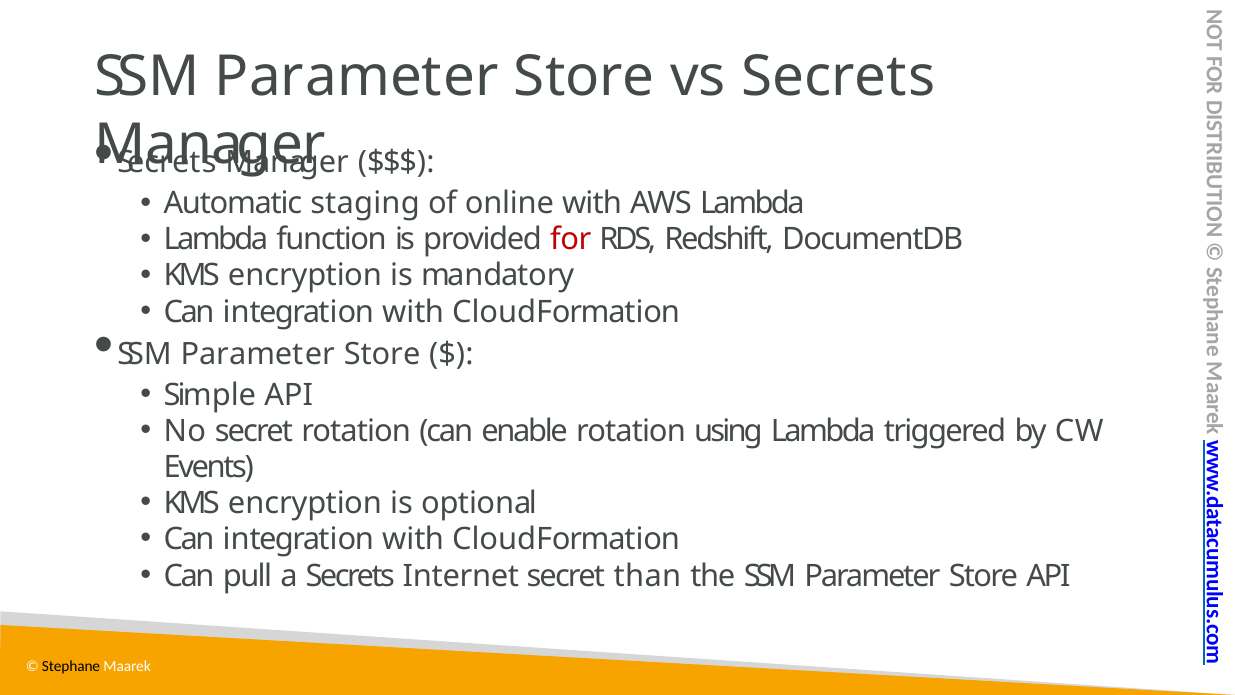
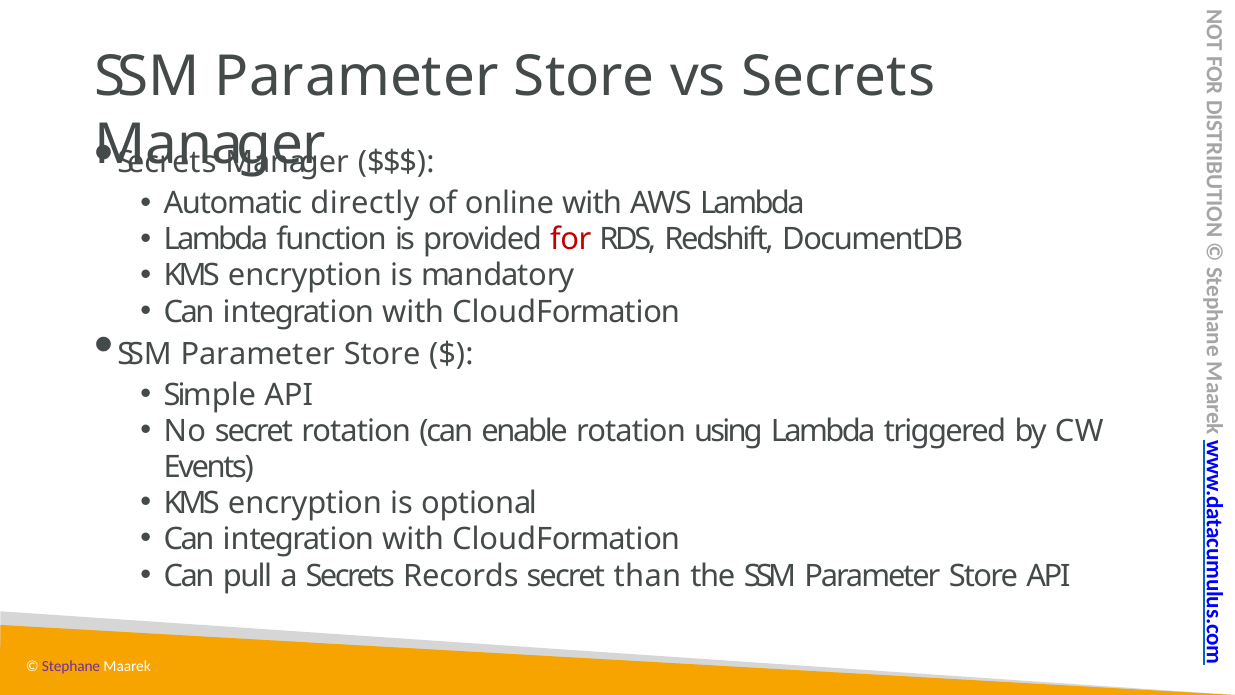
staging: staging -> directly (365, 203)
Internet: Internet -> Records (461, 576)
Stephane colour: black -> purple (71, 666)
